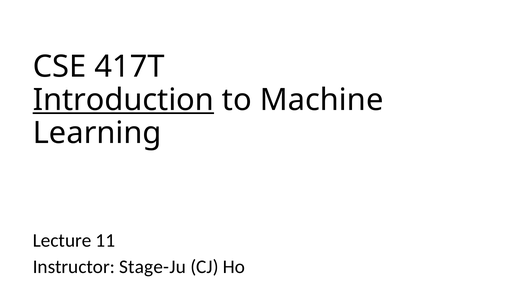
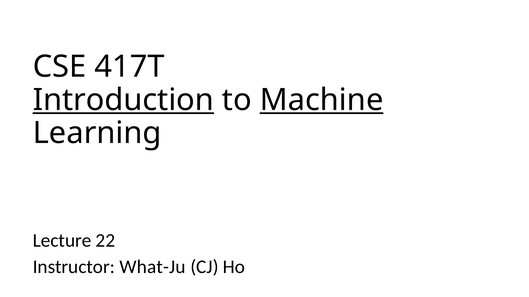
Machine underline: none -> present (322, 100)
11: 11 -> 22 (105, 241)
Stage-Ju: Stage-Ju -> What-Ju (153, 267)
